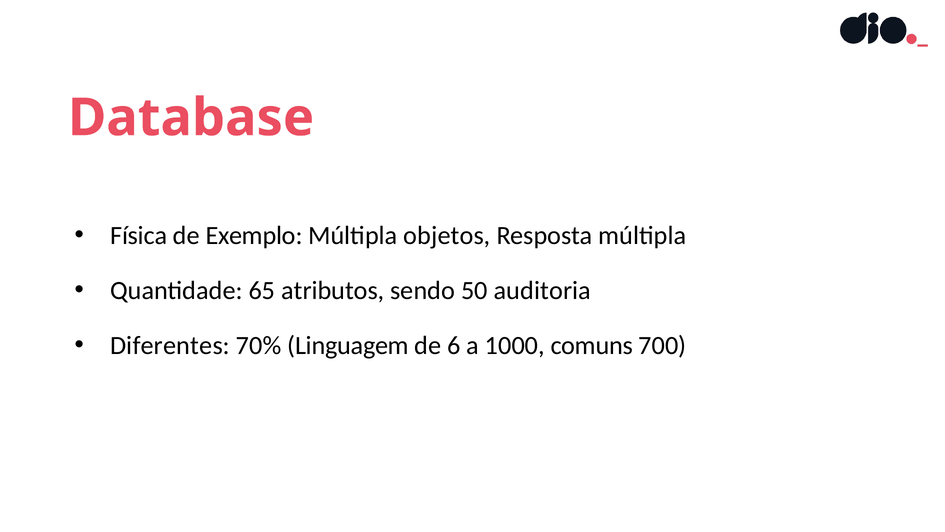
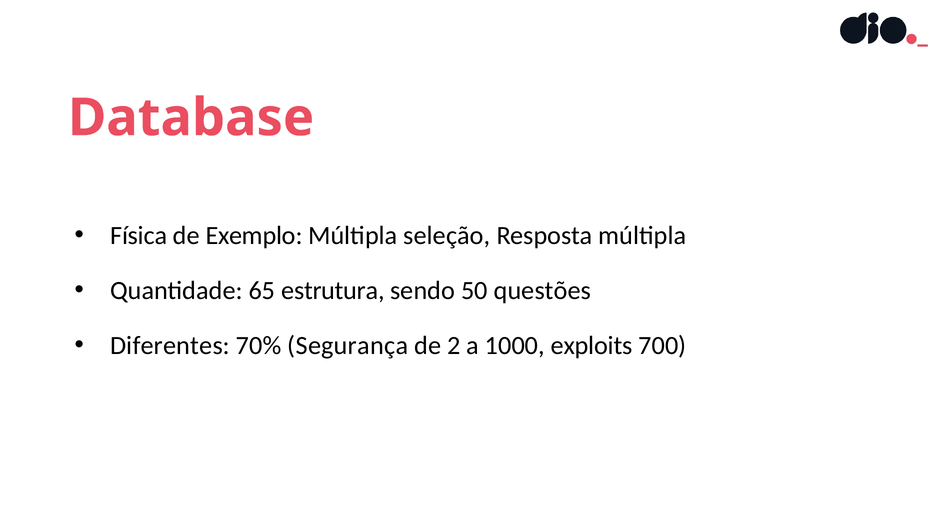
objetos: objetos -> seleção (447, 235)
atributos: atributos -> estrutura (333, 290)
auditoria: auditoria -> questões (542, 290)
Linguagem: Linguagem -> Segurança (348, 345)
6: 6 -> 2 (454, 345)
comuns: comuns -> exploits (592, 345)
